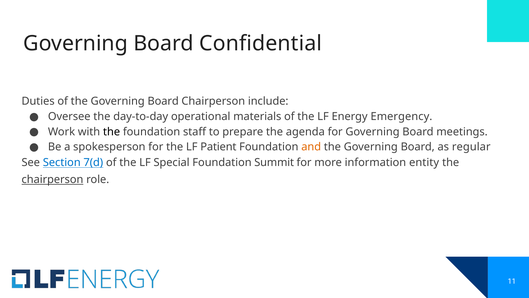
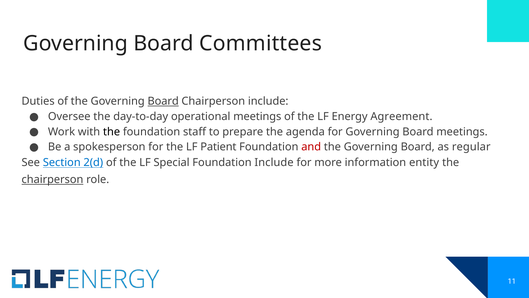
Confidential: Confidential -> Committees (261, 43)
Board underline: none -> present (163, 101)
operational materials: materials -> meetings (257, 116)
Emergency: Emergency -> Agreement (401, 116)
and colour: orange -> red (311, 147)
7(d: 7(d -> 2(d (93, 162)
Foundation Summit: Summit -> Include (274, 162)
